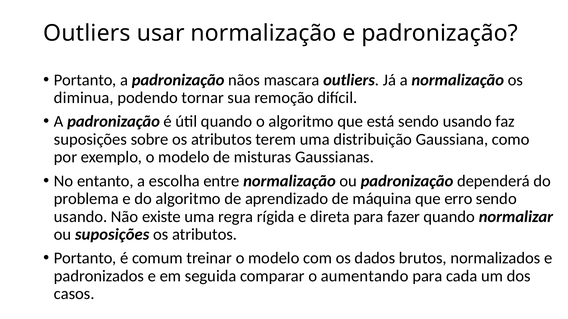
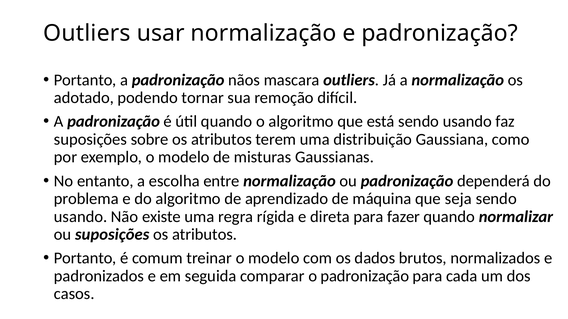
diminua: diminua -> adotado (84, 98)
erro: erro -> seja (458, 199)
o aumentando: aumentando -> padronização (365, 276)
